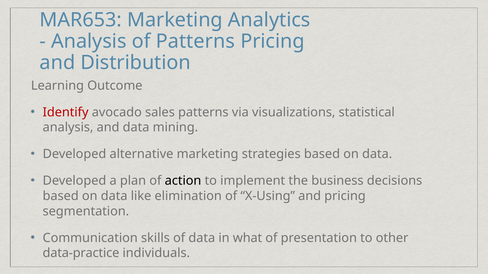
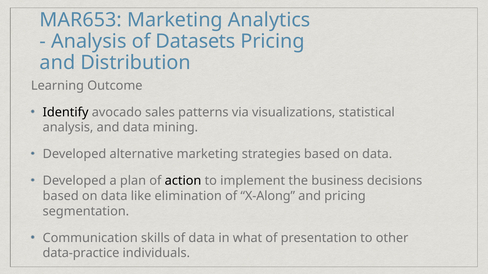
of Patterns: Patterns -> Datasets (196, 41)
Identify colour: red -> black (66, 112)
X-Using: X-Using -> X-Along (268, 196)
